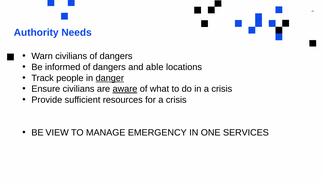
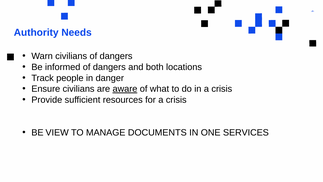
able: able -> both (155, 67)
danger underline: present -> none (110, 78)
EMERGENCY: EMERGENCY -> DOCUMENTS (157, 132)
